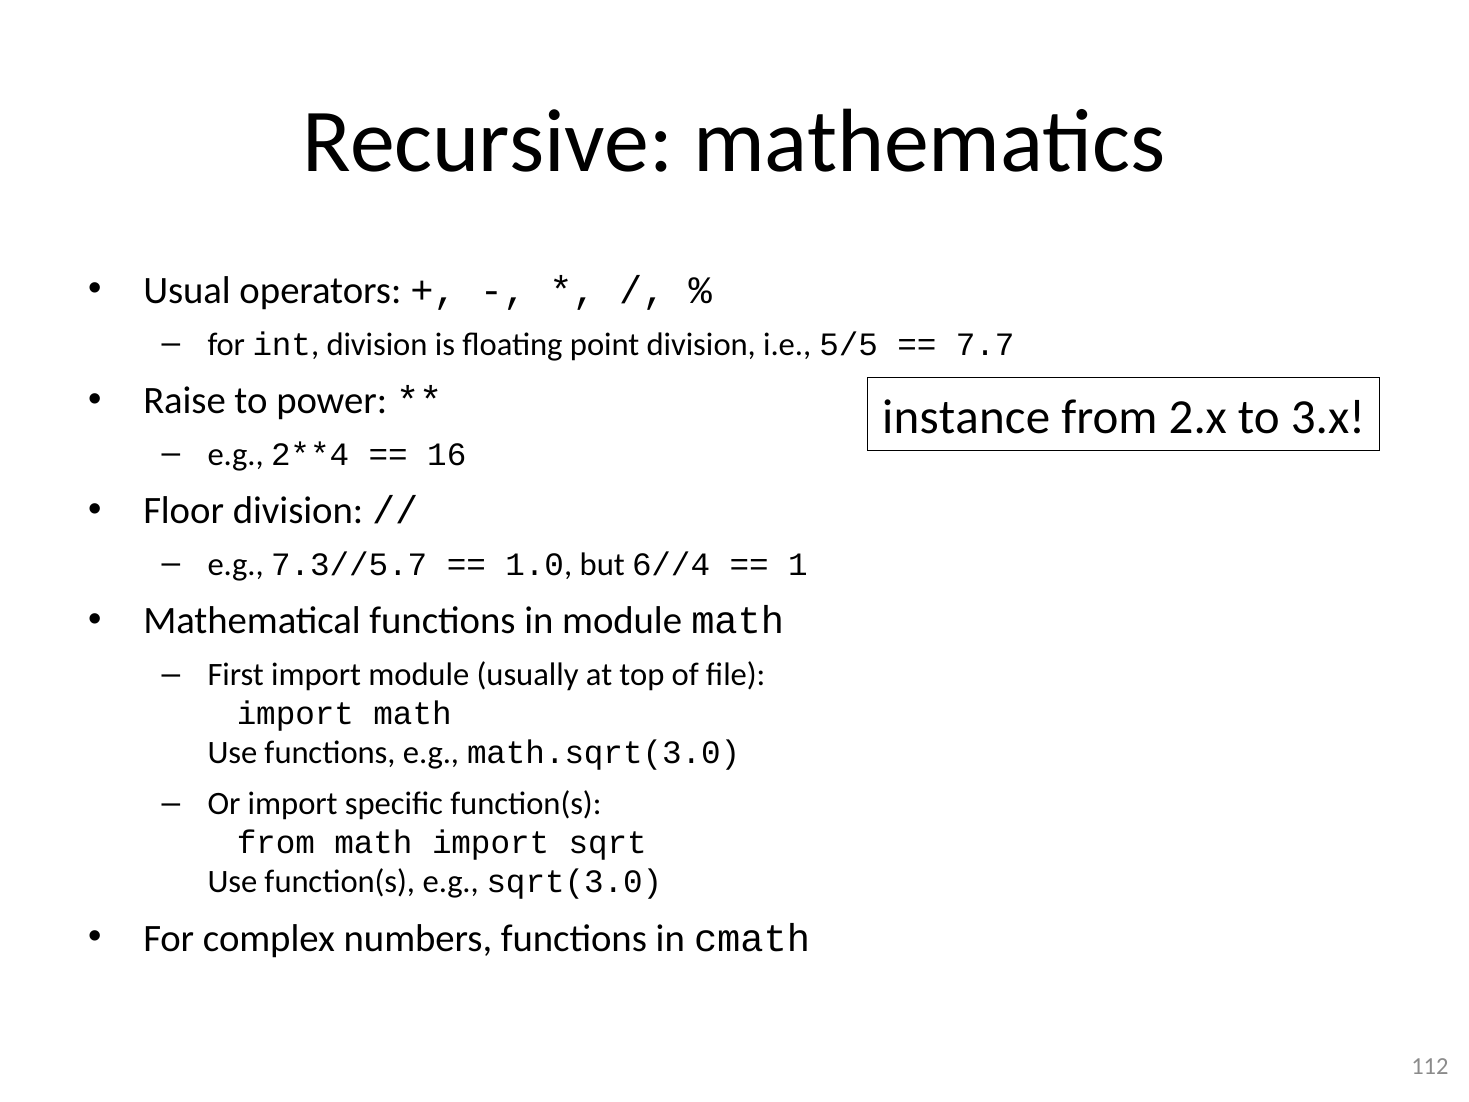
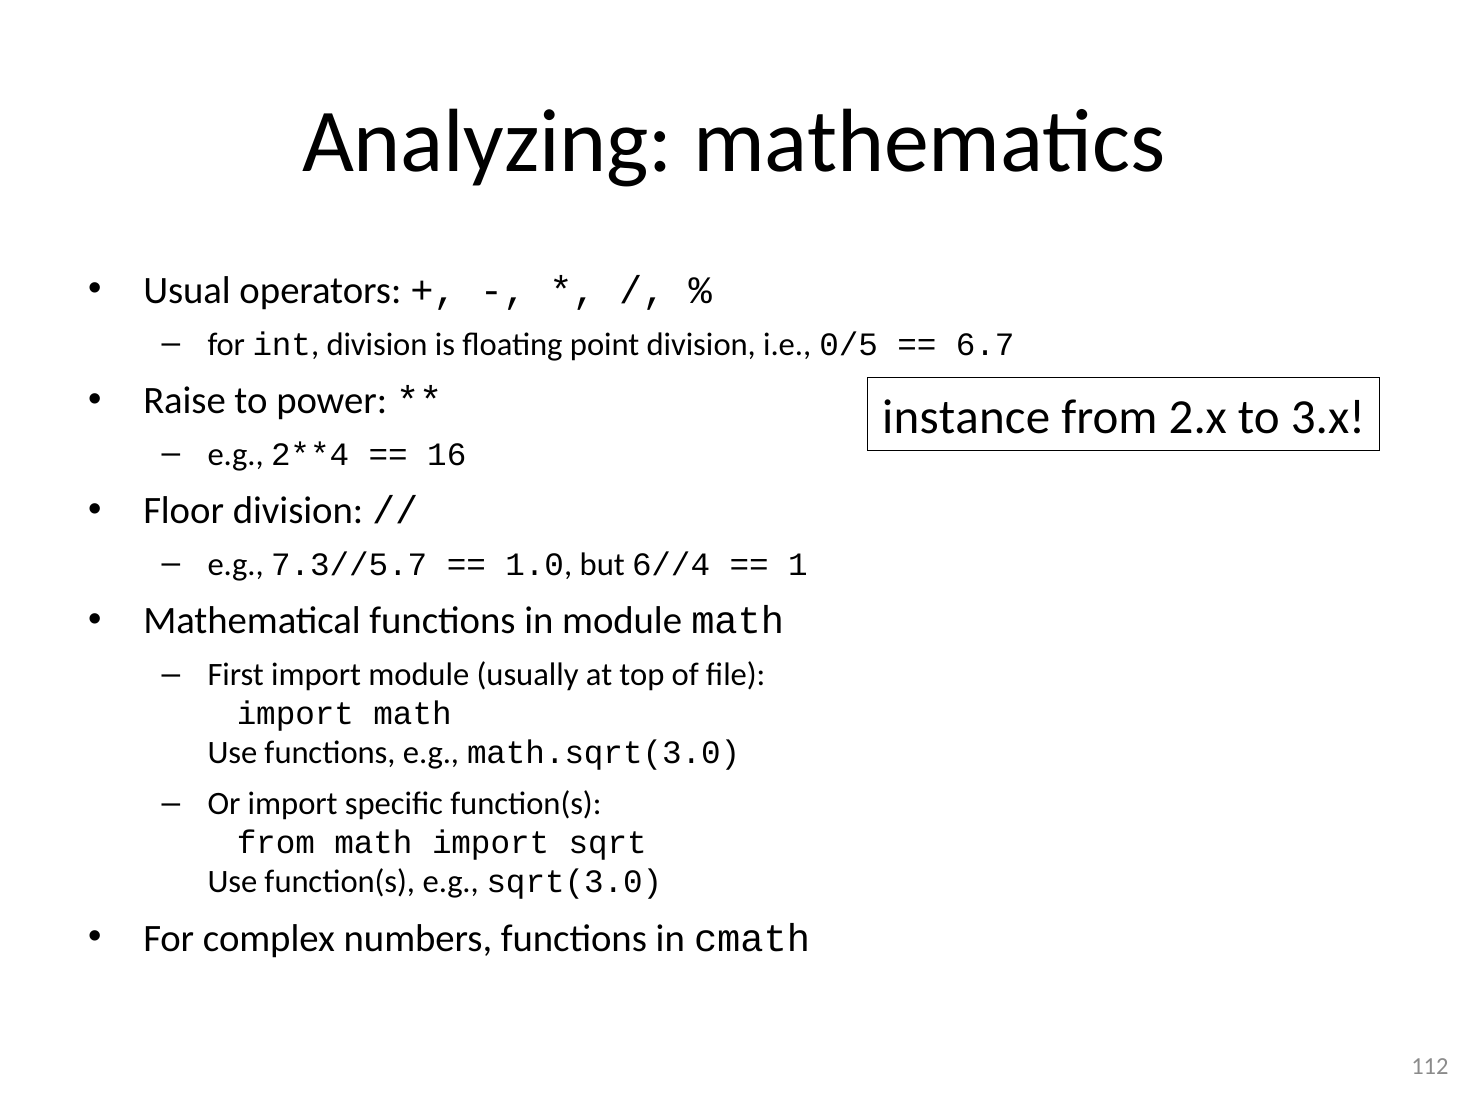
Recursive: Recursive -> Analyzing (487, 142)
5/5: 5/5 -> 0/5 (849, 344)
7.7: 7.7 -> 6.7 (985, 344)
